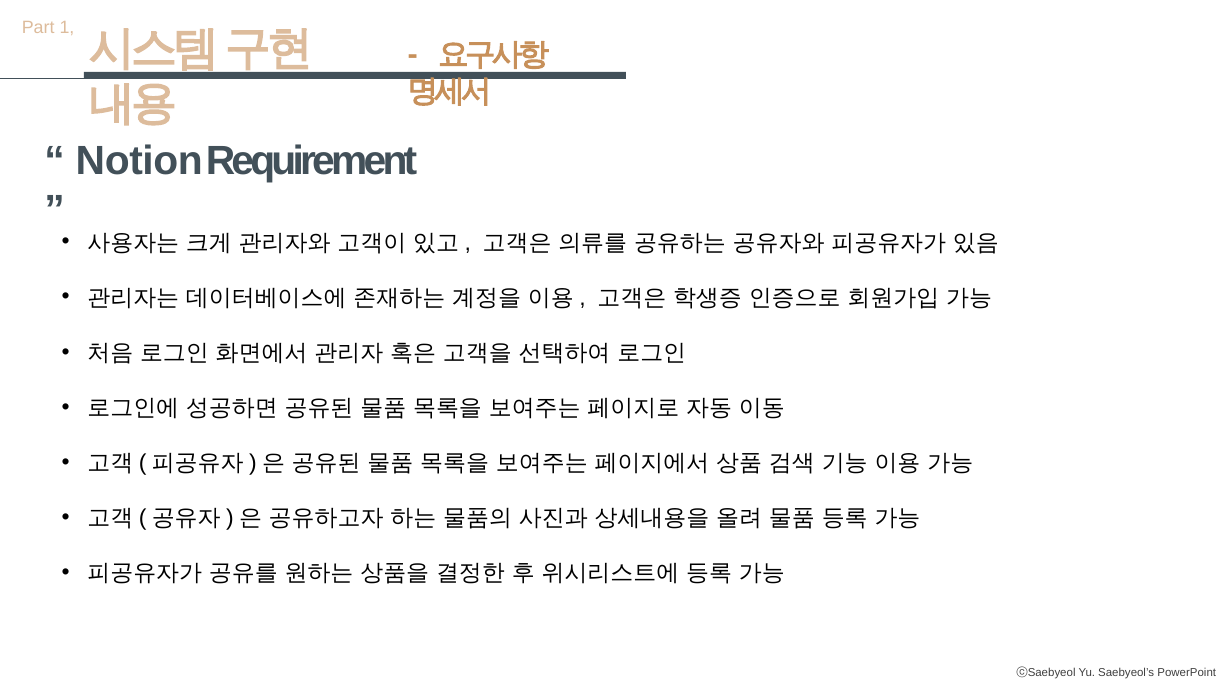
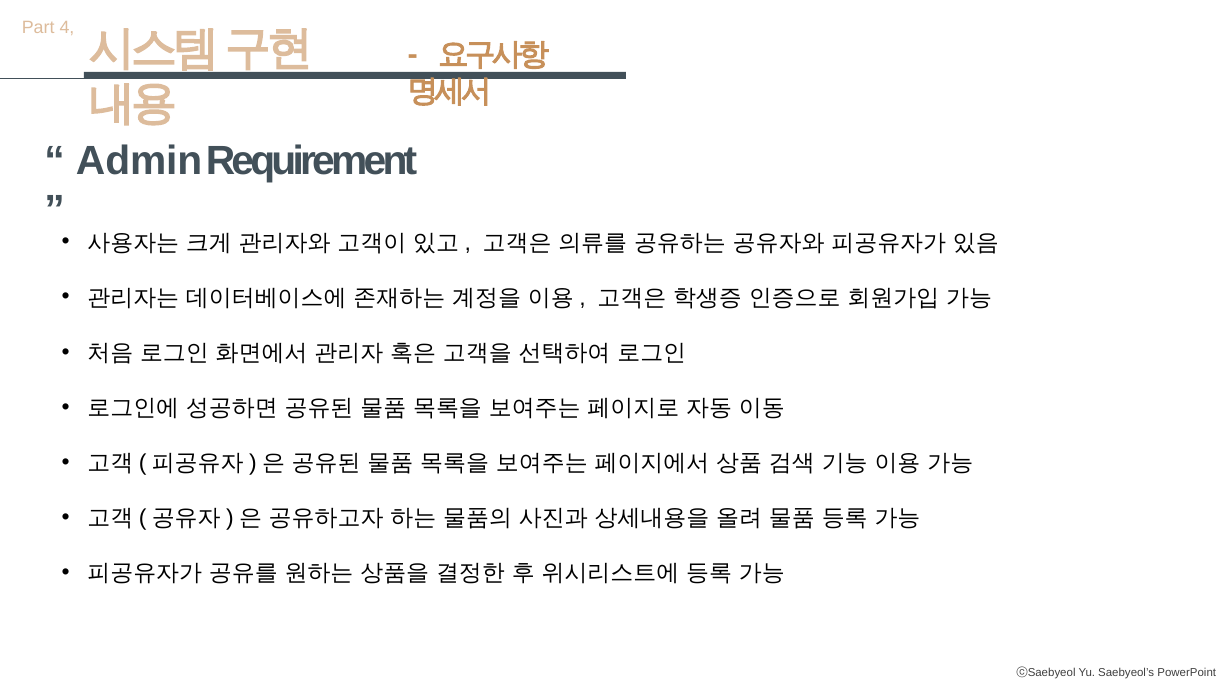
1: 1 -> 4 (67, 28)
Notion: Notion -> Admin (139, 162)
